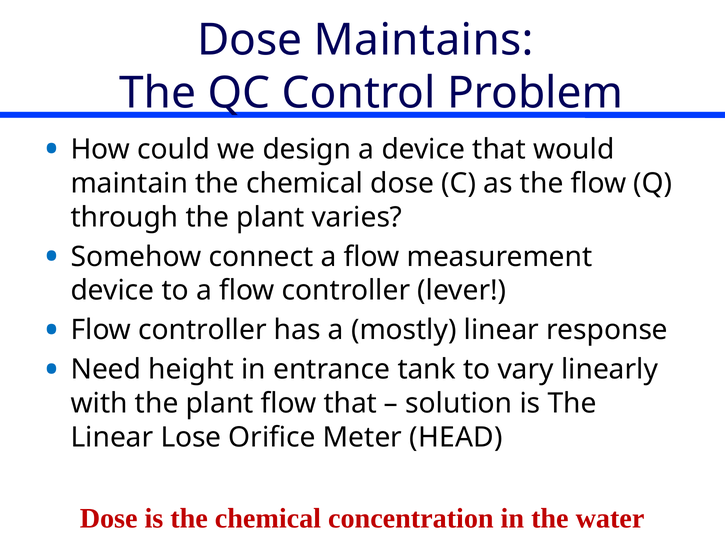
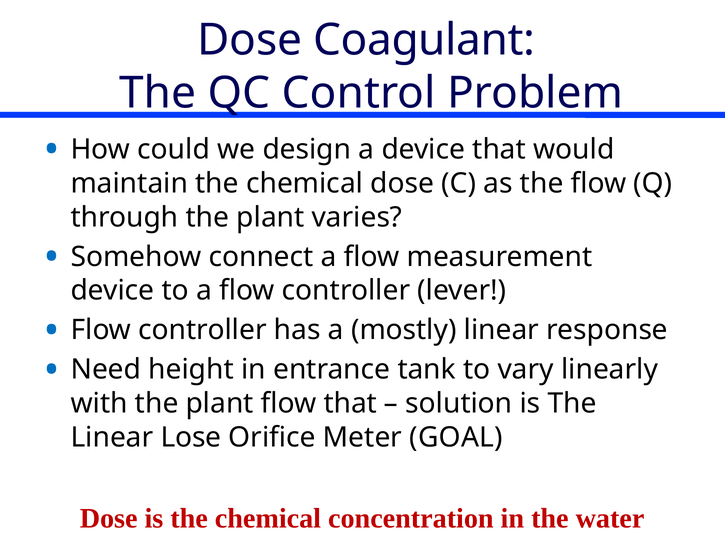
Maintains: Maintains -> Coagulant (424, 40)
HEAD: HEAD -> GOAL (456, 437)
